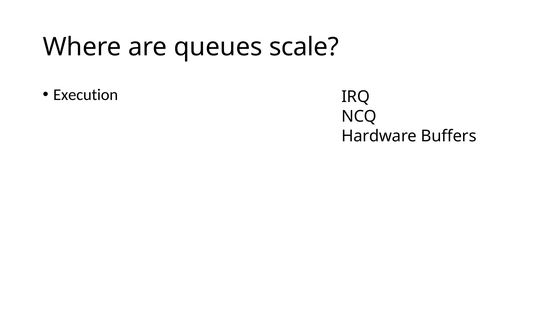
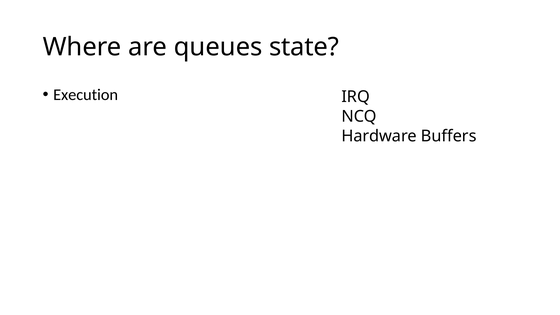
scale: scale -> state (304, 47)
